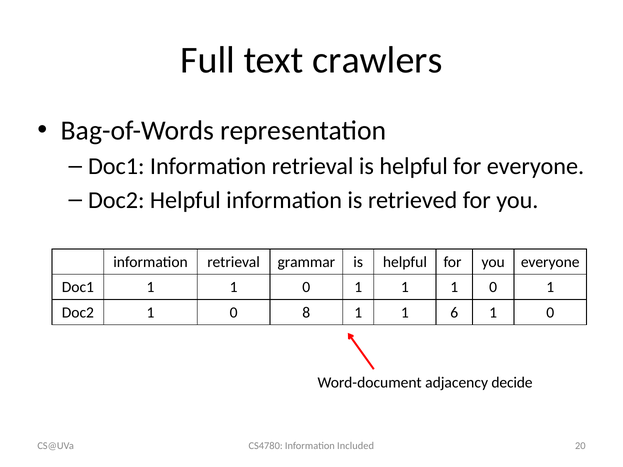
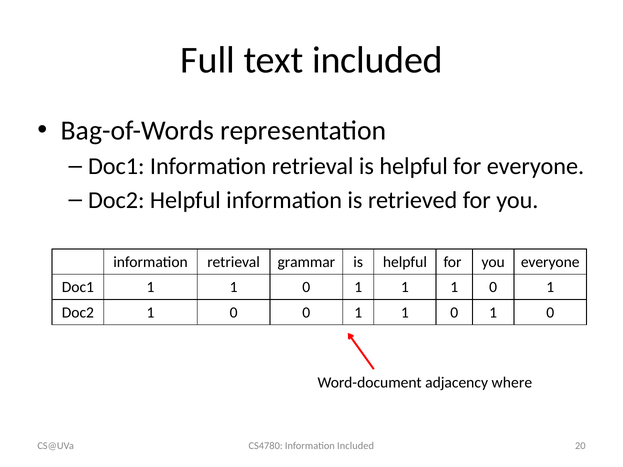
text crawlers: crawlers -> included (378, 60)
0 8: 8 -> 0 (306, 313)
6: 6 -> 0 (454, 313)
decide: decide -> where (512, 383)
